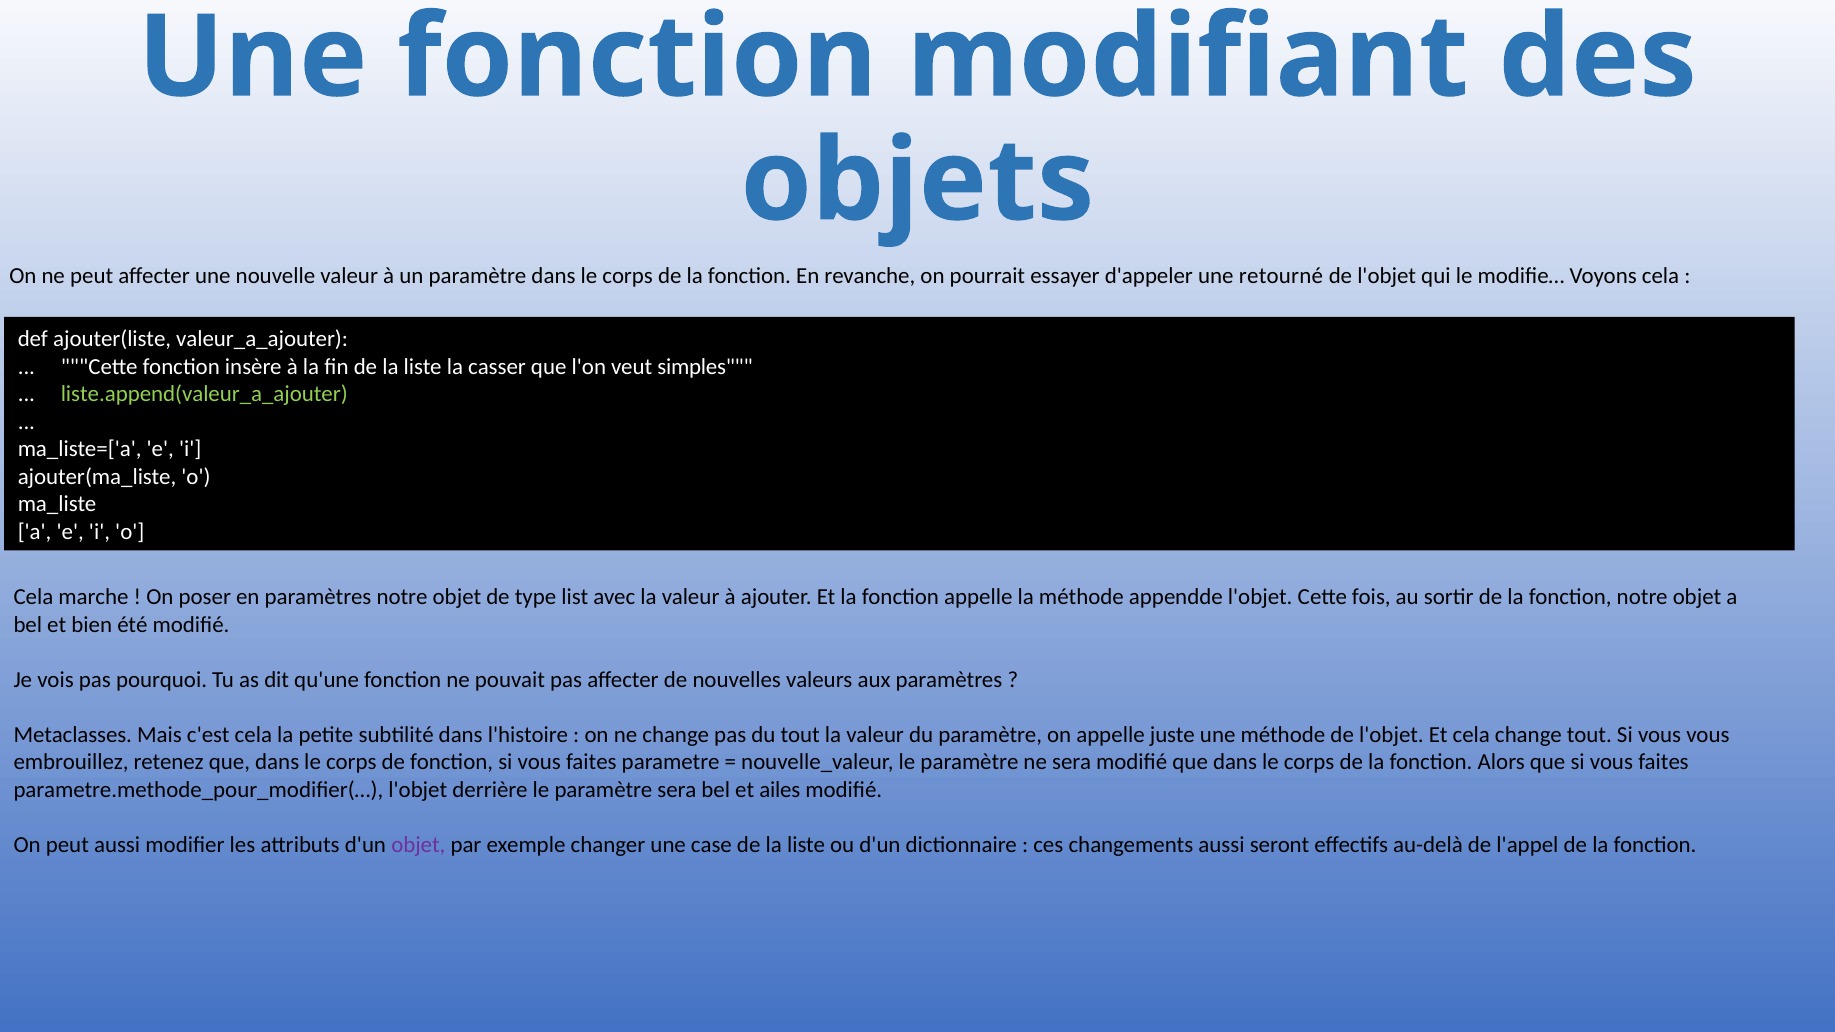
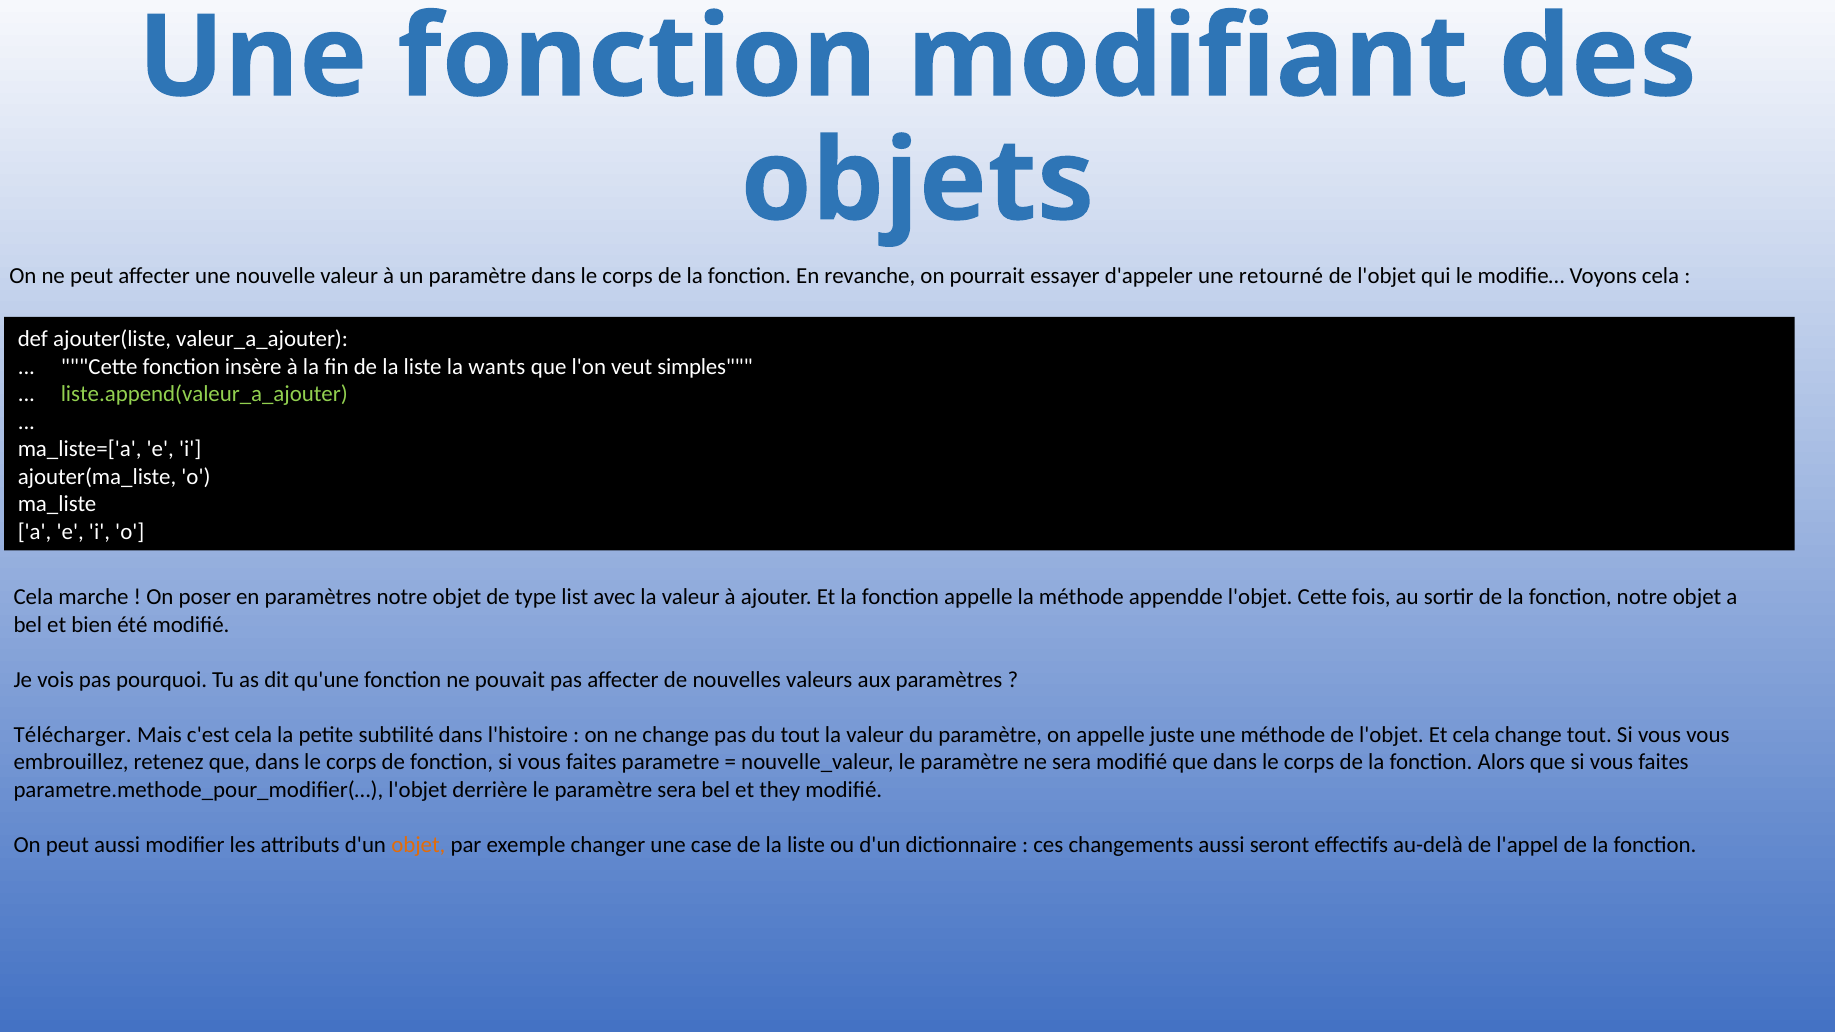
casser: casser -> wants (497, 367)
Metaclasses: Metaclasses -> Télécharger (73, 735)
ailes: ailes -> they (780, 790)
objet colour: purple -> orange (418, 845)
